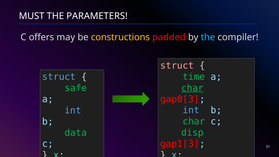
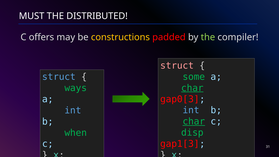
PARAMETERS: PARAMETERS -> DISTRIBUTED (97, 16)
the colour: light blue -> light green (208, 37)
time: time -> some (194, 77)
safe: safe -> ways (76, 88)
char underline: none -> present (194, 121)
data: data -> when (76, 133)
